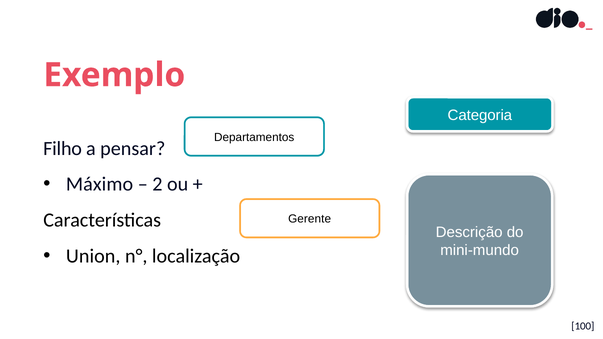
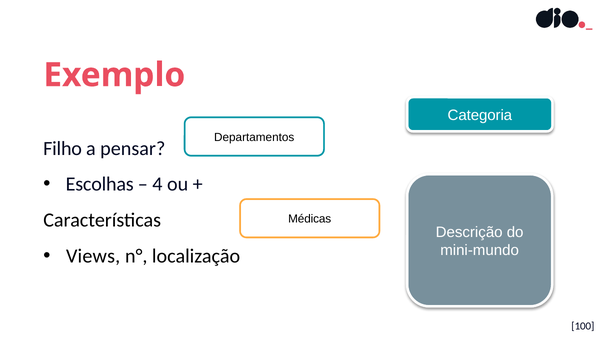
Máximo: Máximo -> Escolhas (100, 184)
2: 2 -> 4 (157, 184)
Gerente: Gerente -> Médicas (310, 219)
Union: Union -> Views (93, 256)
